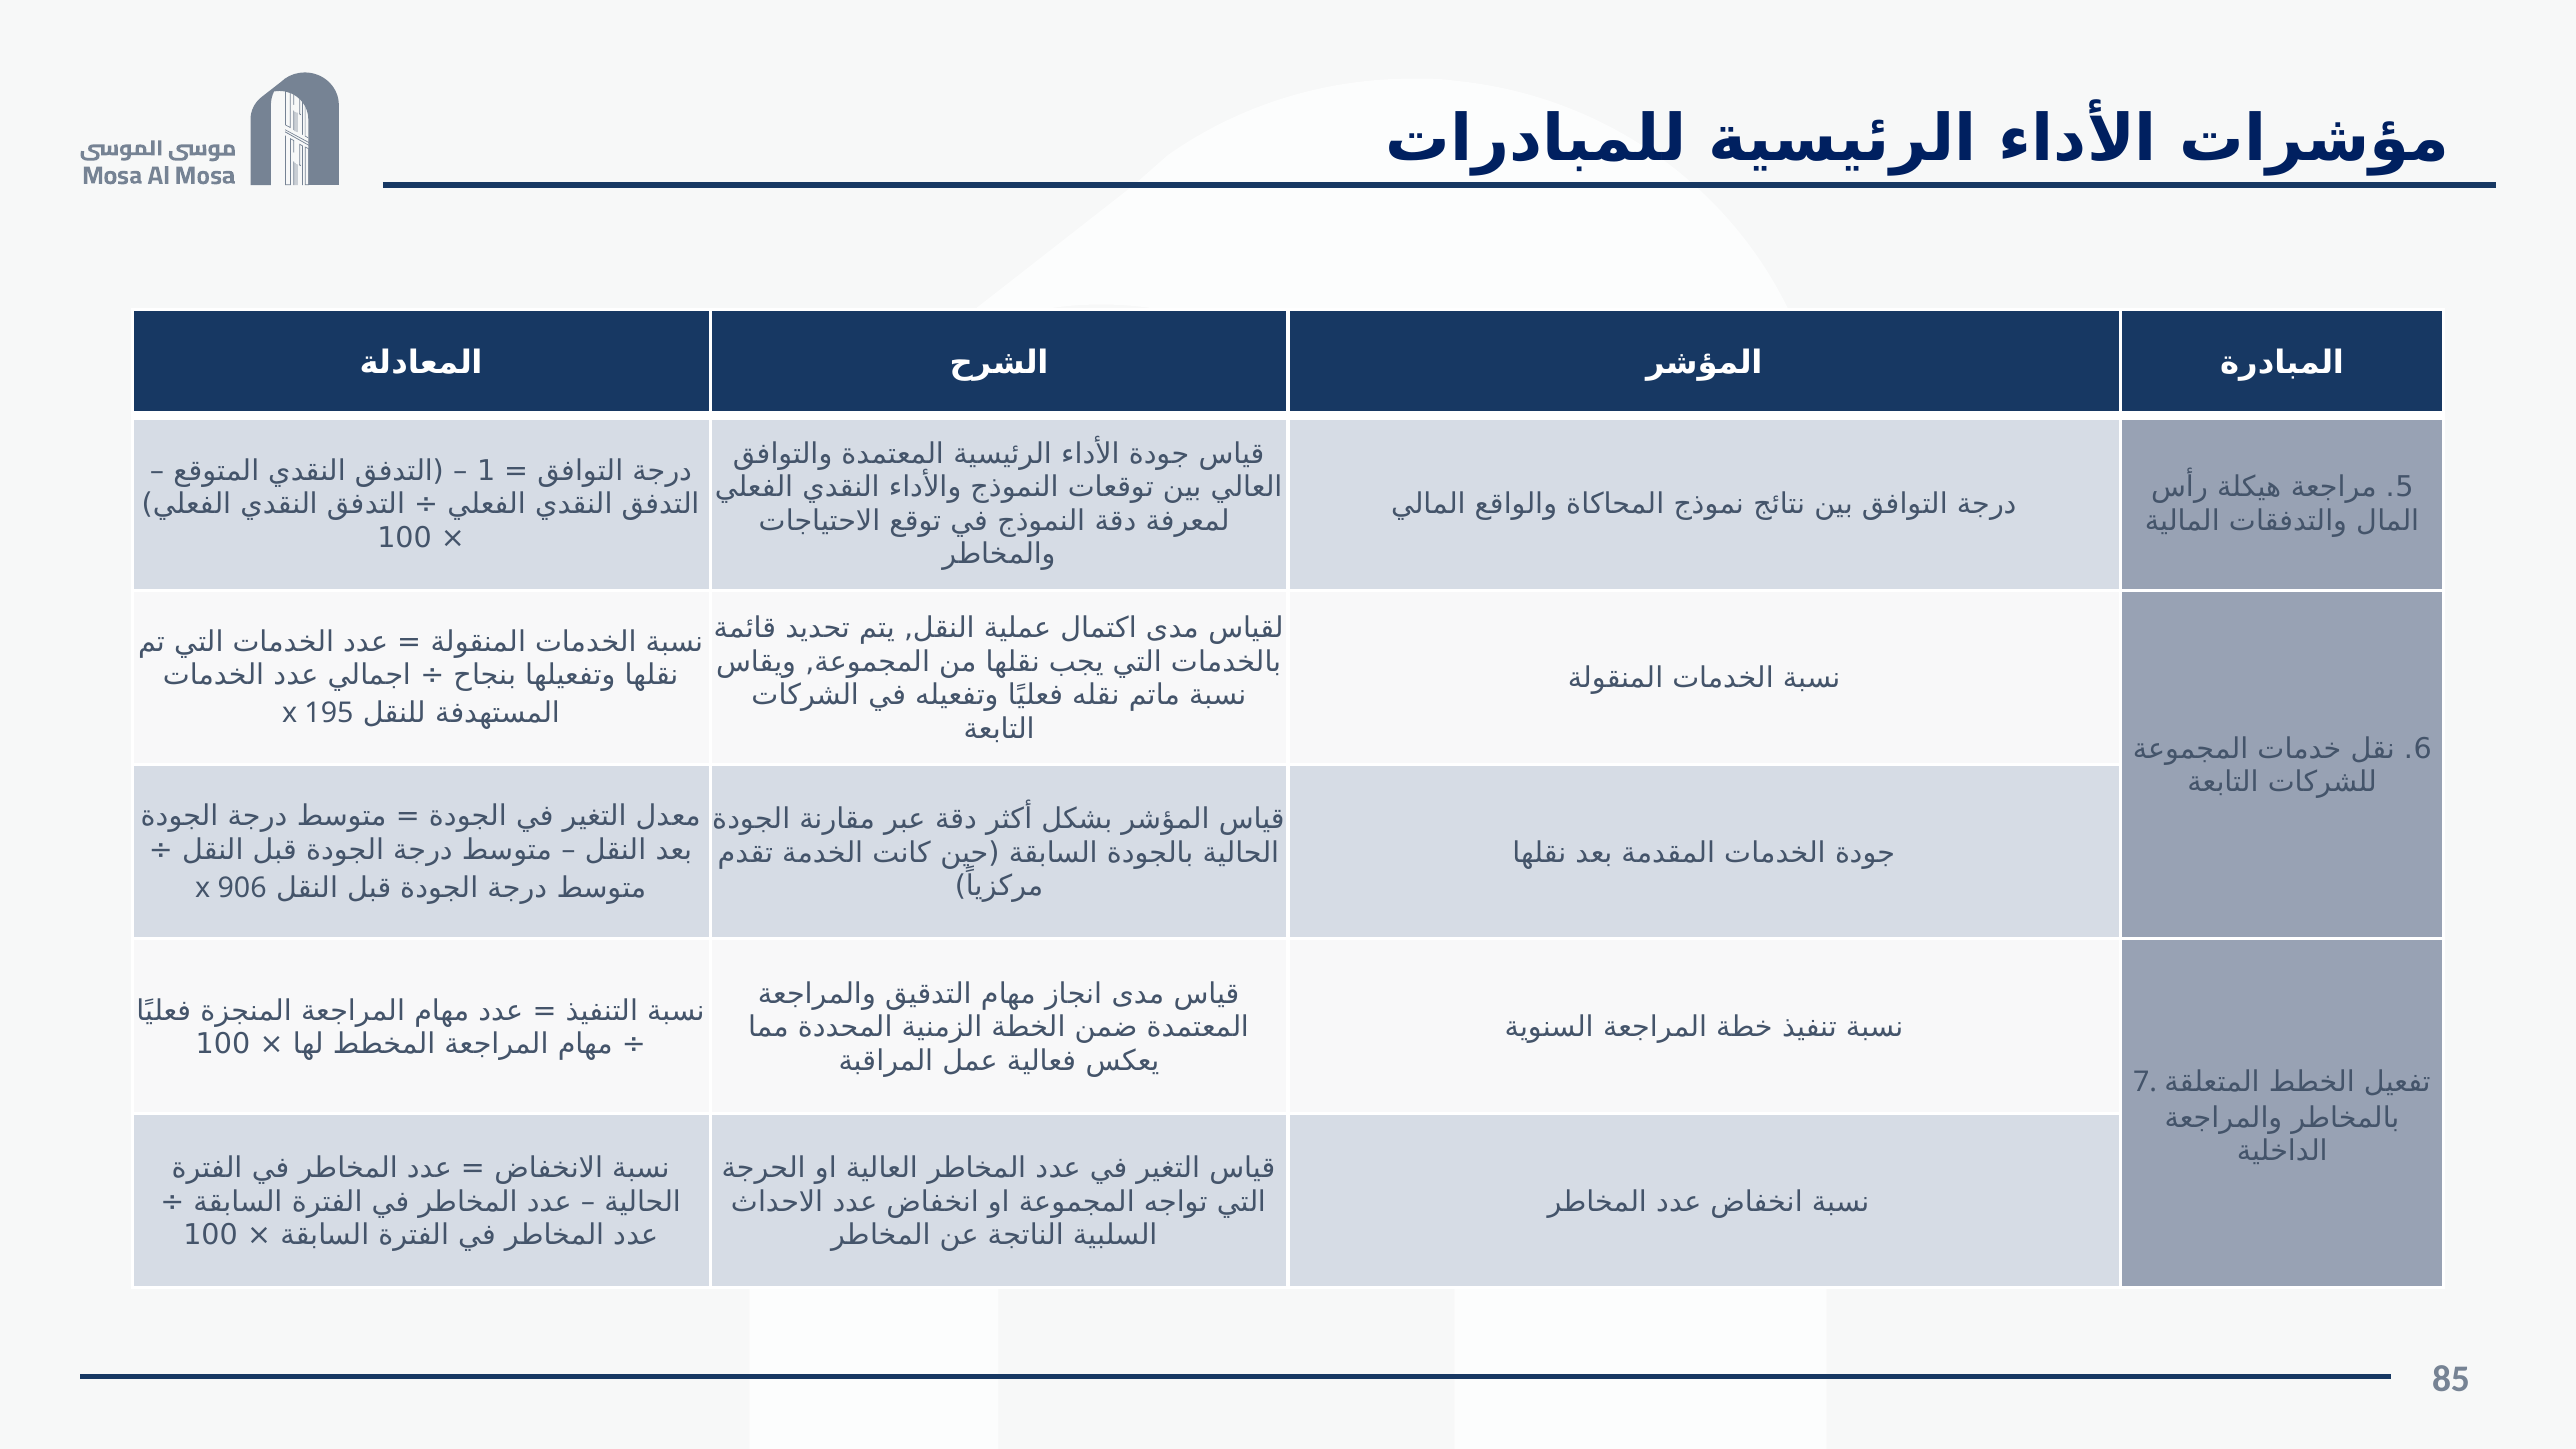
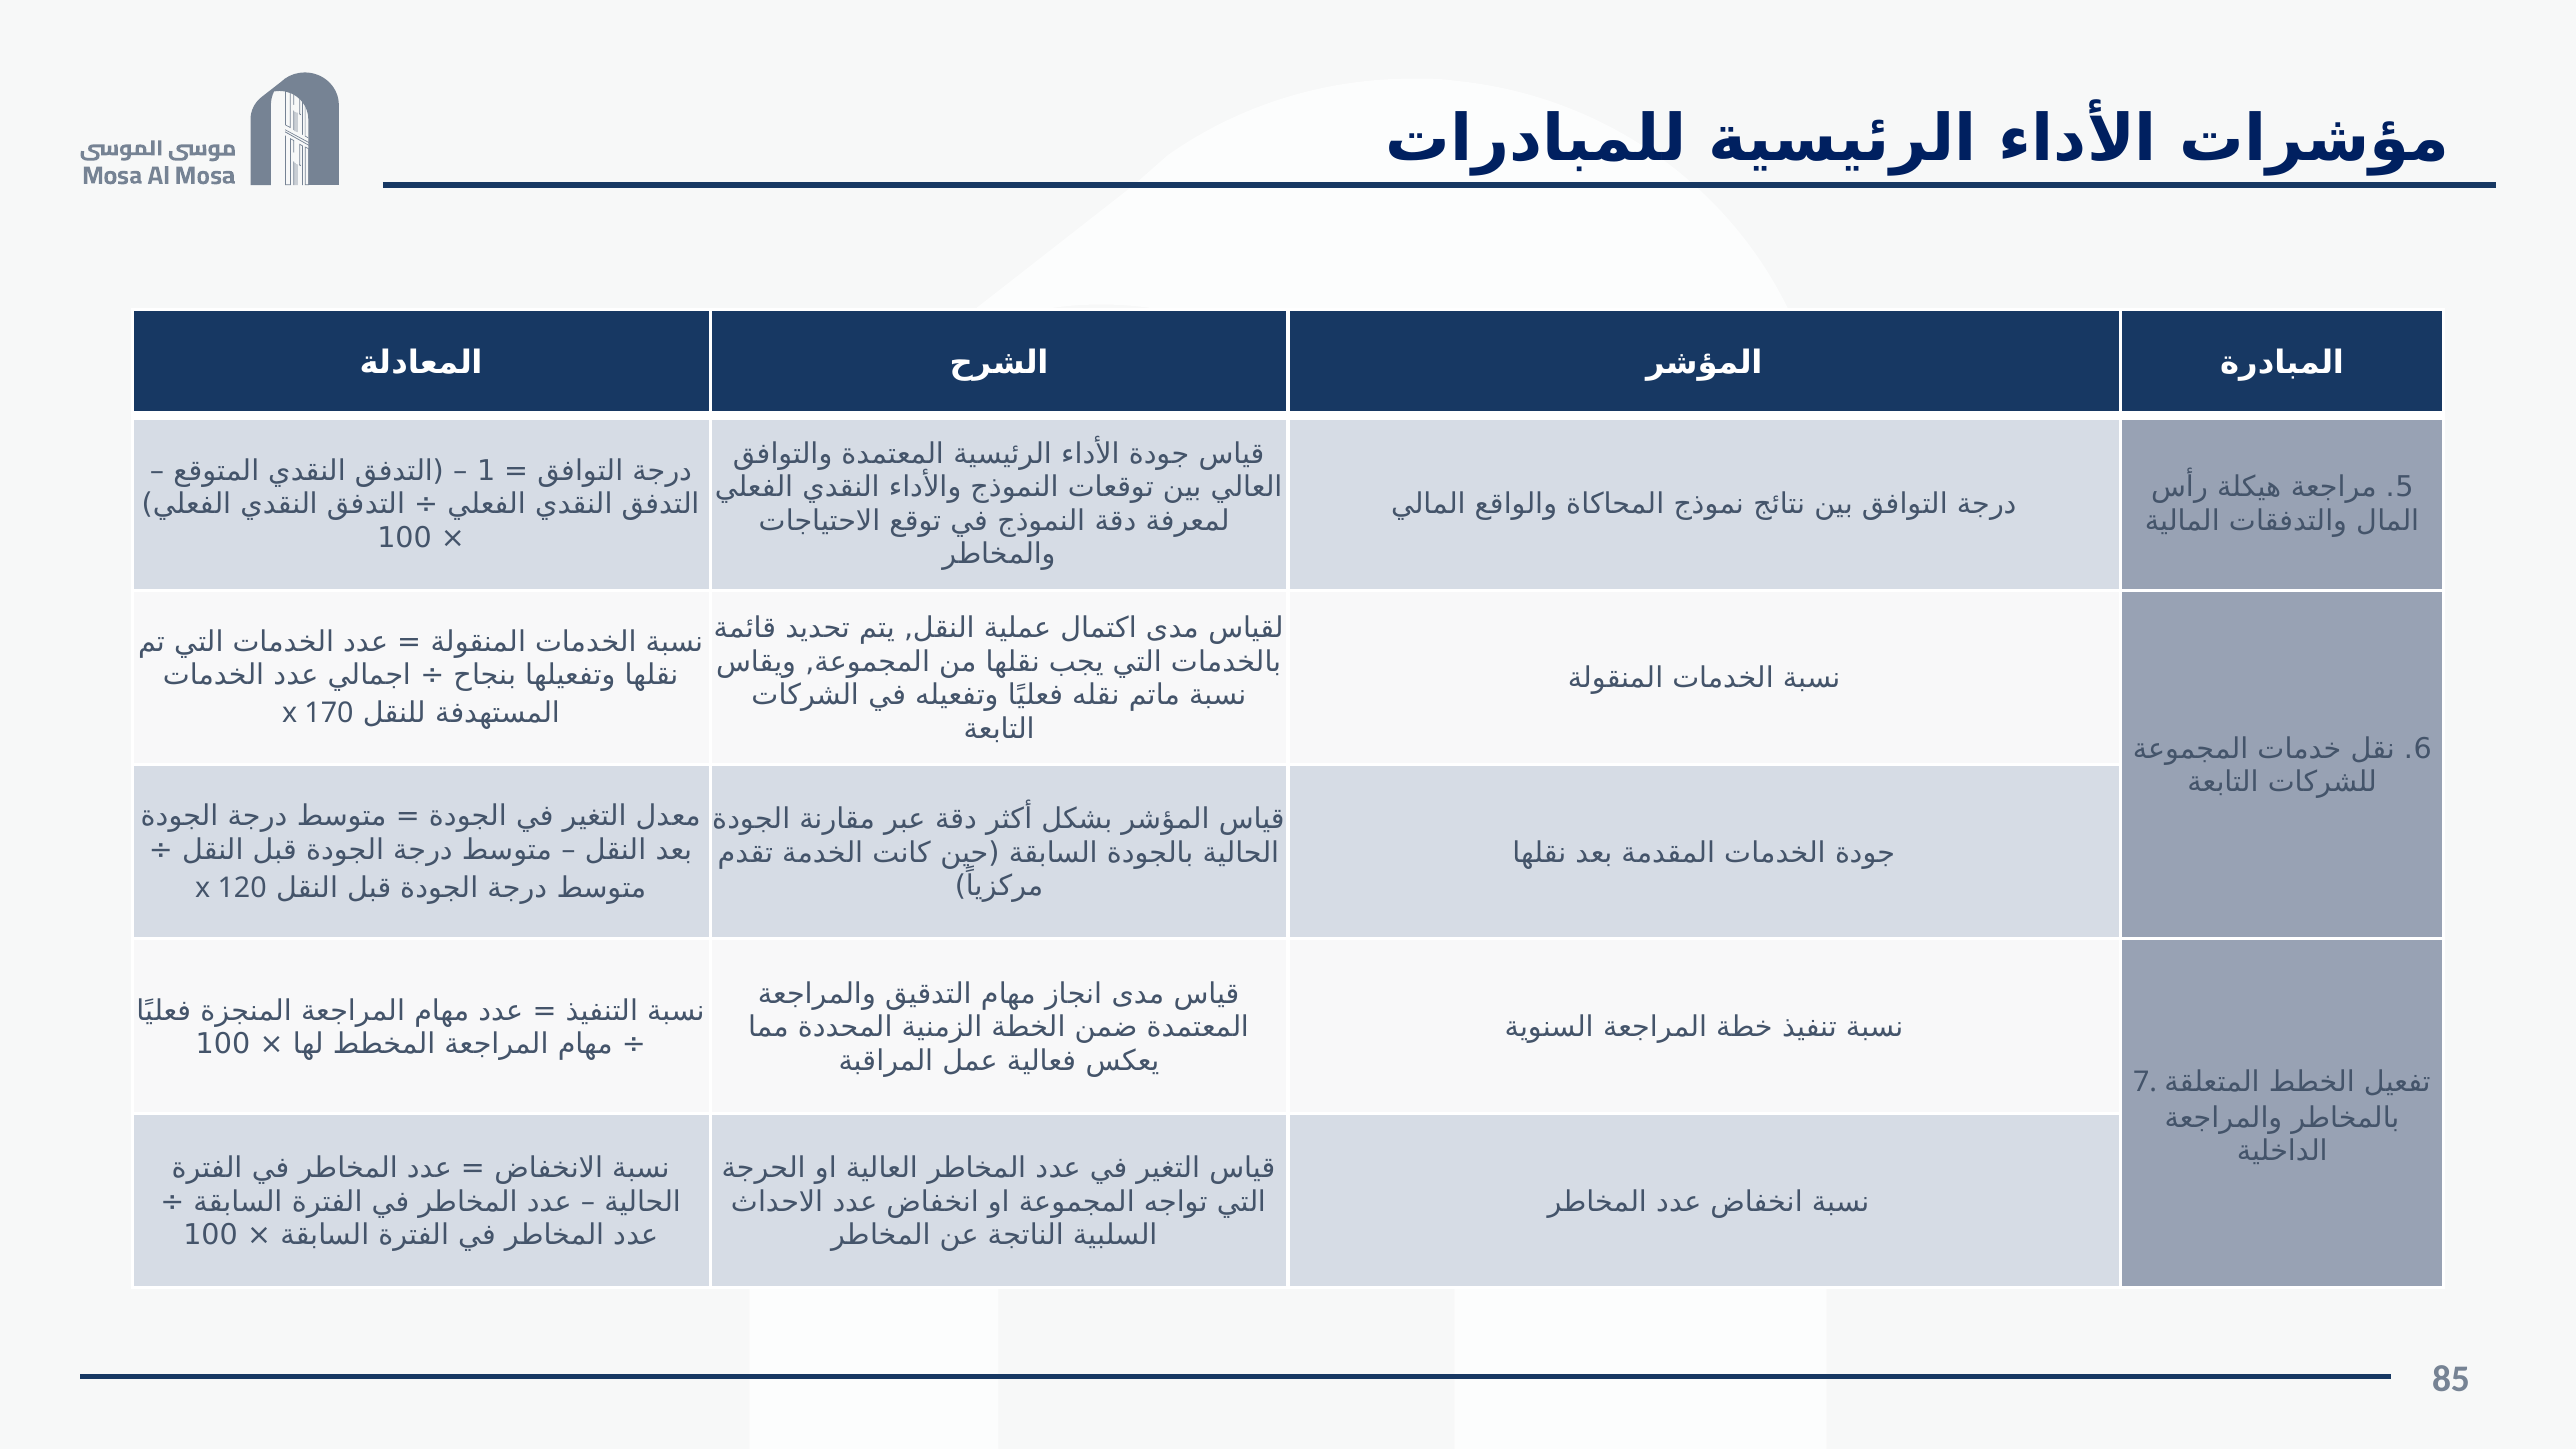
195: 195 -> 170 (329, 713)
906: 906 -> 120 (242, 888)
